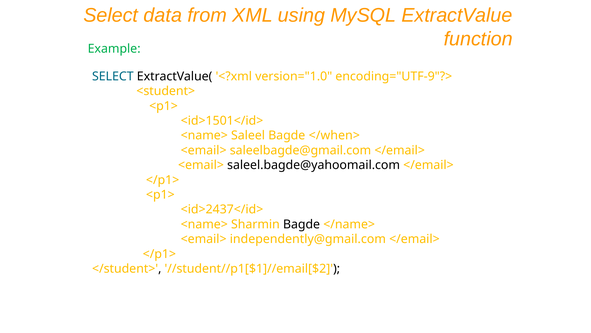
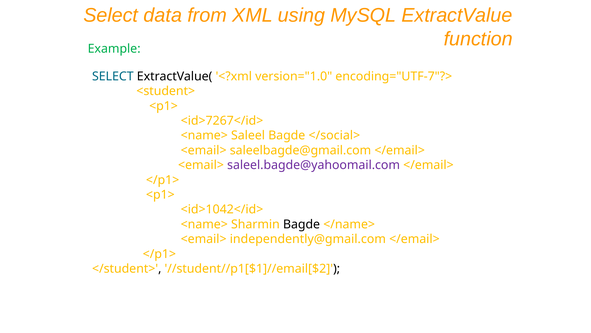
encoding="UTF-9"?>: encoding="UTF-9"?> -> encoding="UTF-7"?> (394, 76)
<id>1501</id>: <id>1501</id> -> <id>7267</id> (222, 121)
</when>: </when> -> </social> (334, 135)
saleel.bagde@yahoomail.com colour: black -> purple (314, 165)
<id>2437</id>: <id>2437</id> -> <id>1042</id> (222, 209)
